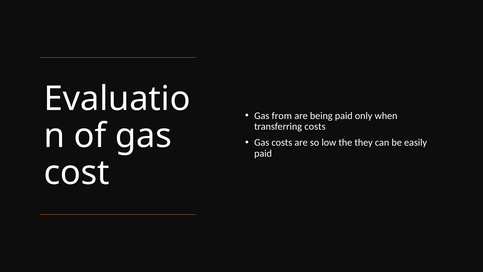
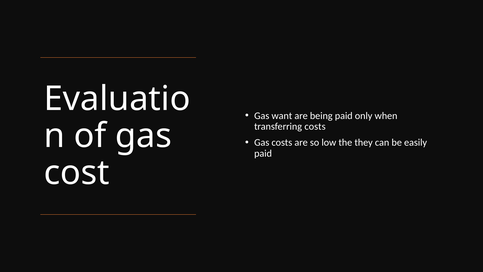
from: from -> want (282, 116)
